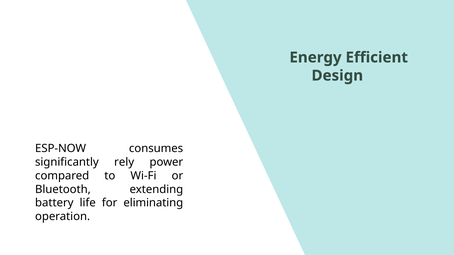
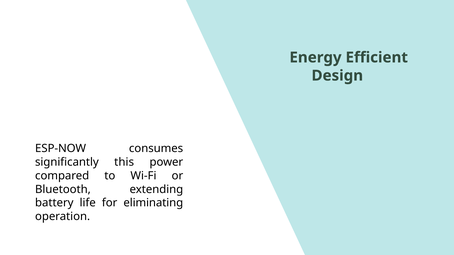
rely: rely -> this (124, 162)
